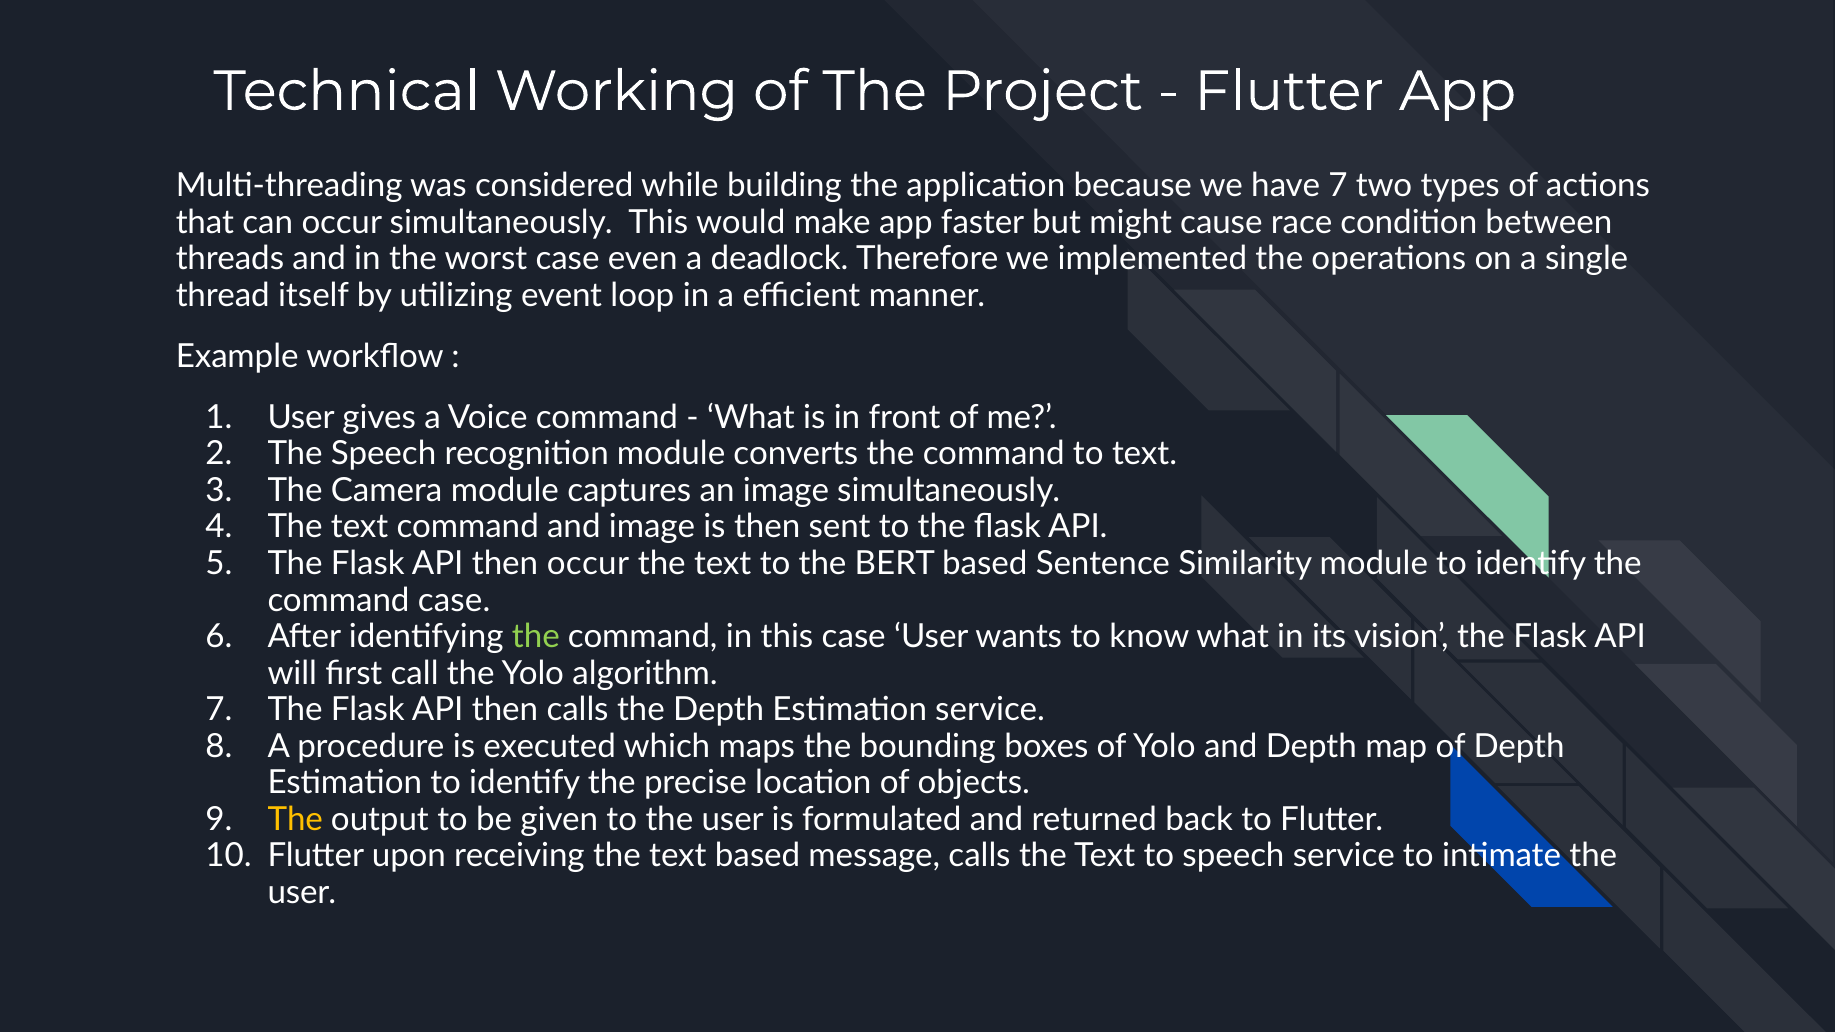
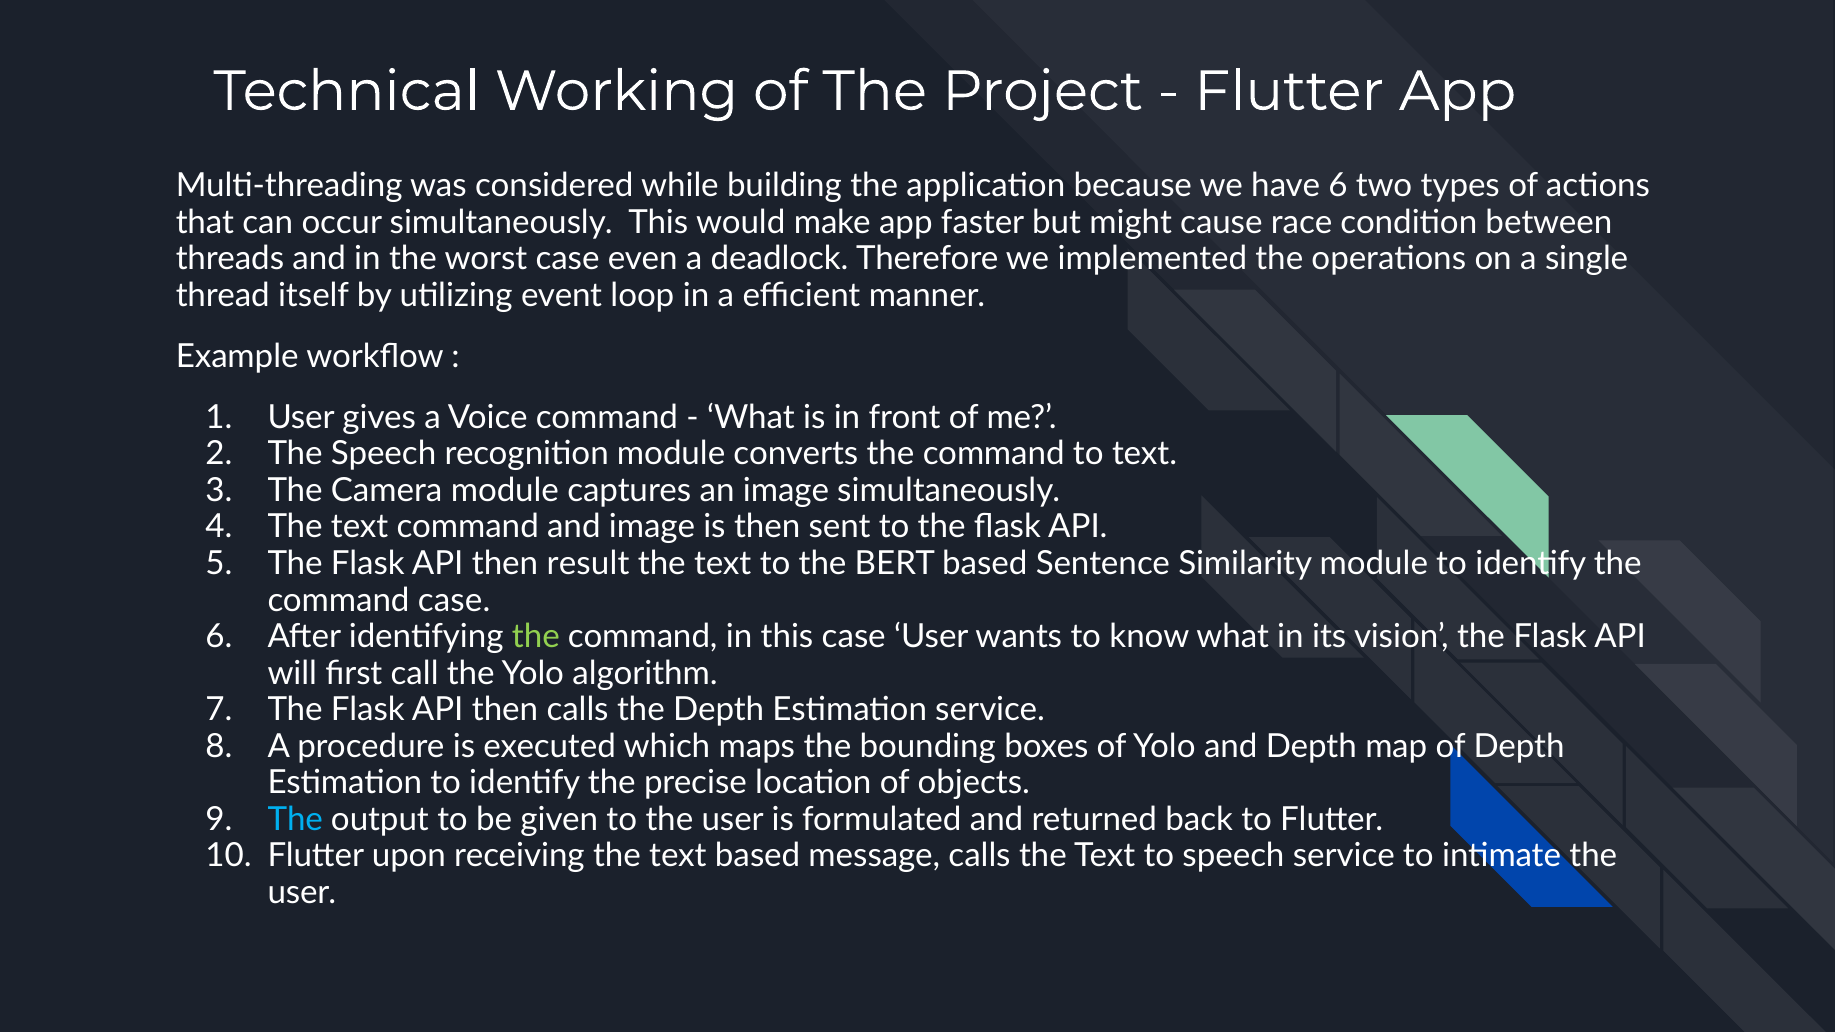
have 7: 7 -> 6 (1338, 186)
then occur: occur -> result (588, 564)
The colour: yellow -> light blue (295, 820)
